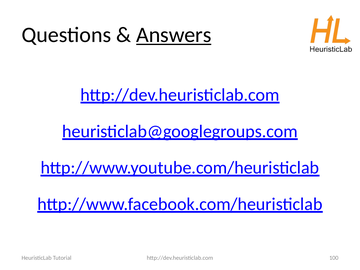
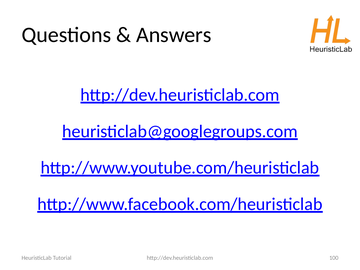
Answers underline: present -> none (174, 35)
